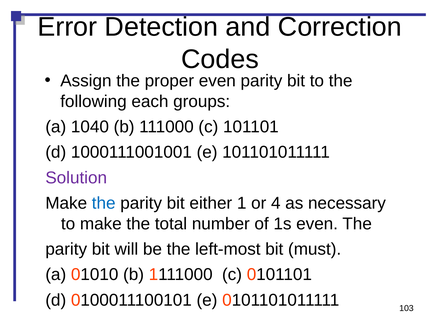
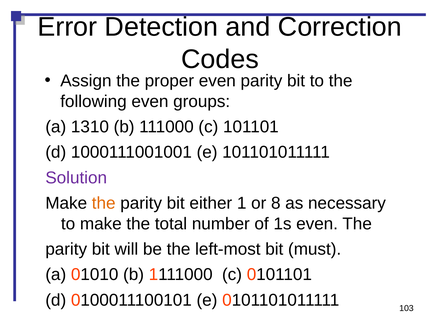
following each: each -> even (150, 101)
1040: 1040 -> 1310 (90, 127)
the colour: blue -> orange (104, 203)
4: 4 -> 8 (276, 203)
